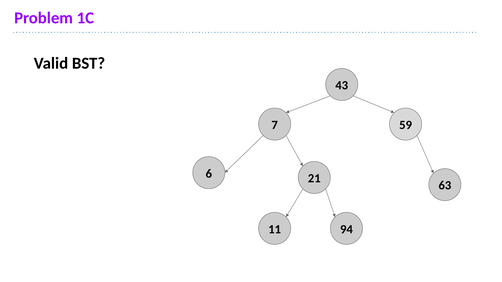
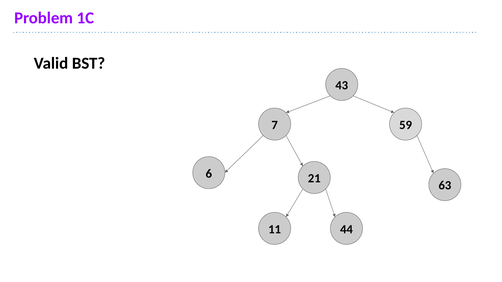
94: 94 -> 44 (346, 230)
